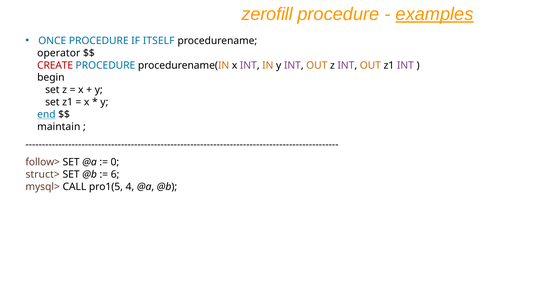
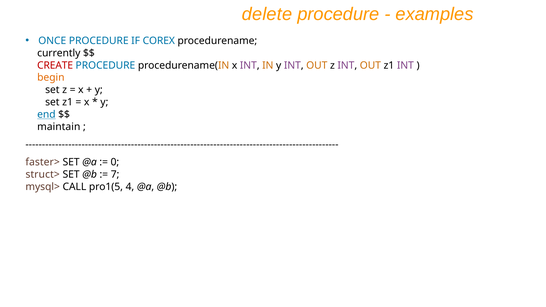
zerofill: zerofill -> delete (267, 14)
examples underline: present -> none (435, 14)
ITSELF: ITSELF -> COREX (159, 41)
operator: operator -> currently (59, 53)
begin colour: black -> orange (51, 78)
follow>: follow> -> faster> (43, 162)
6: 6 -> 7 (115, 175)
